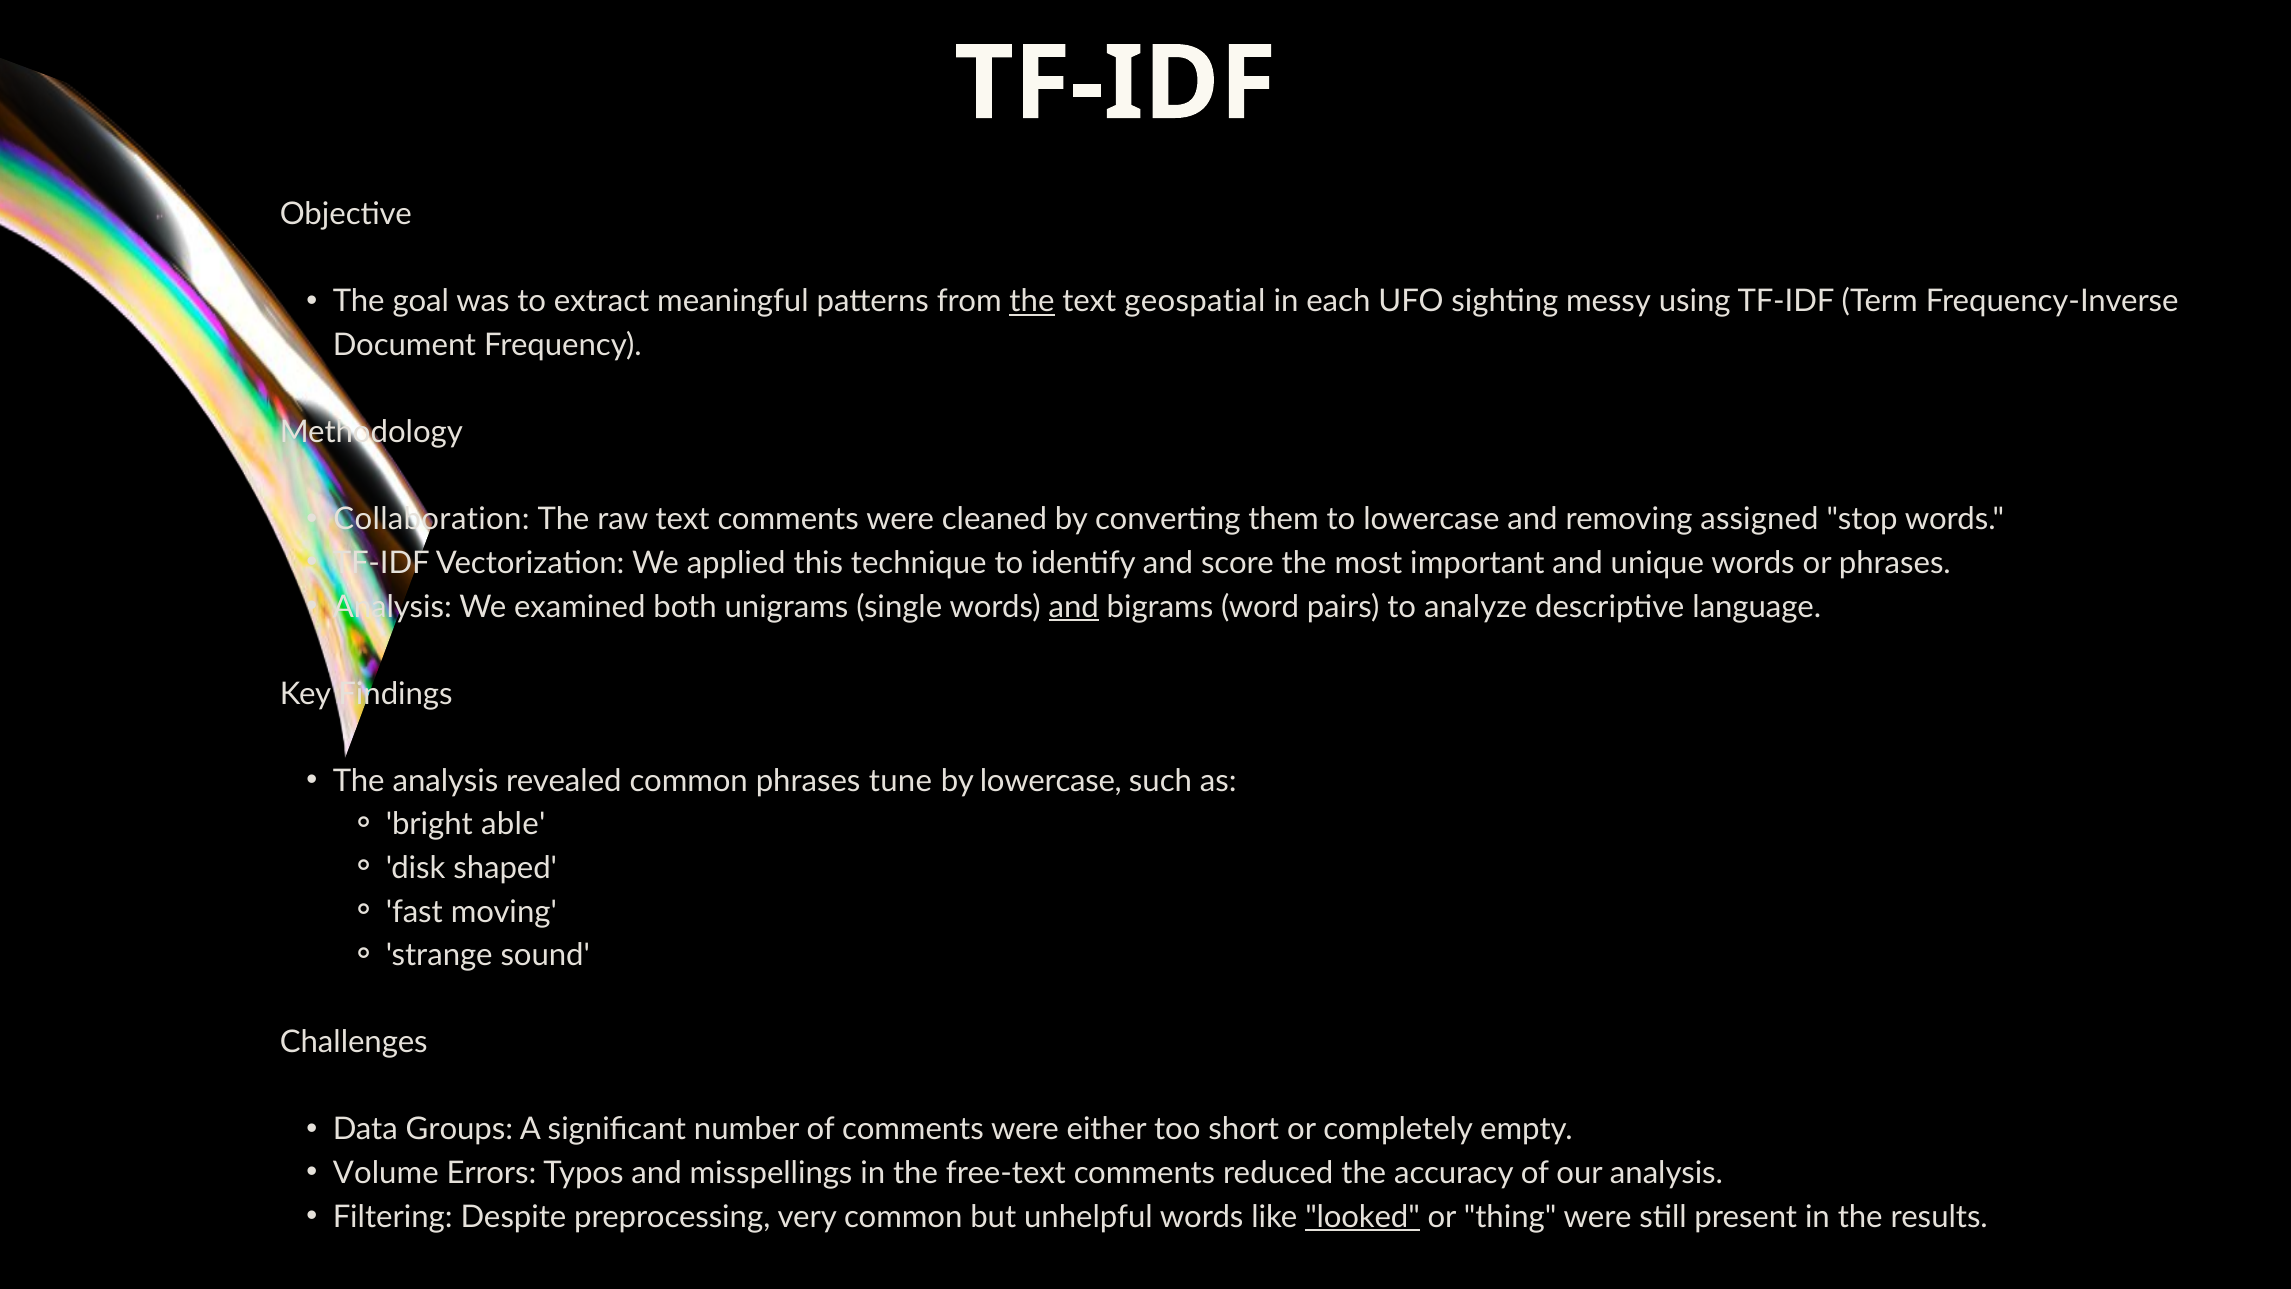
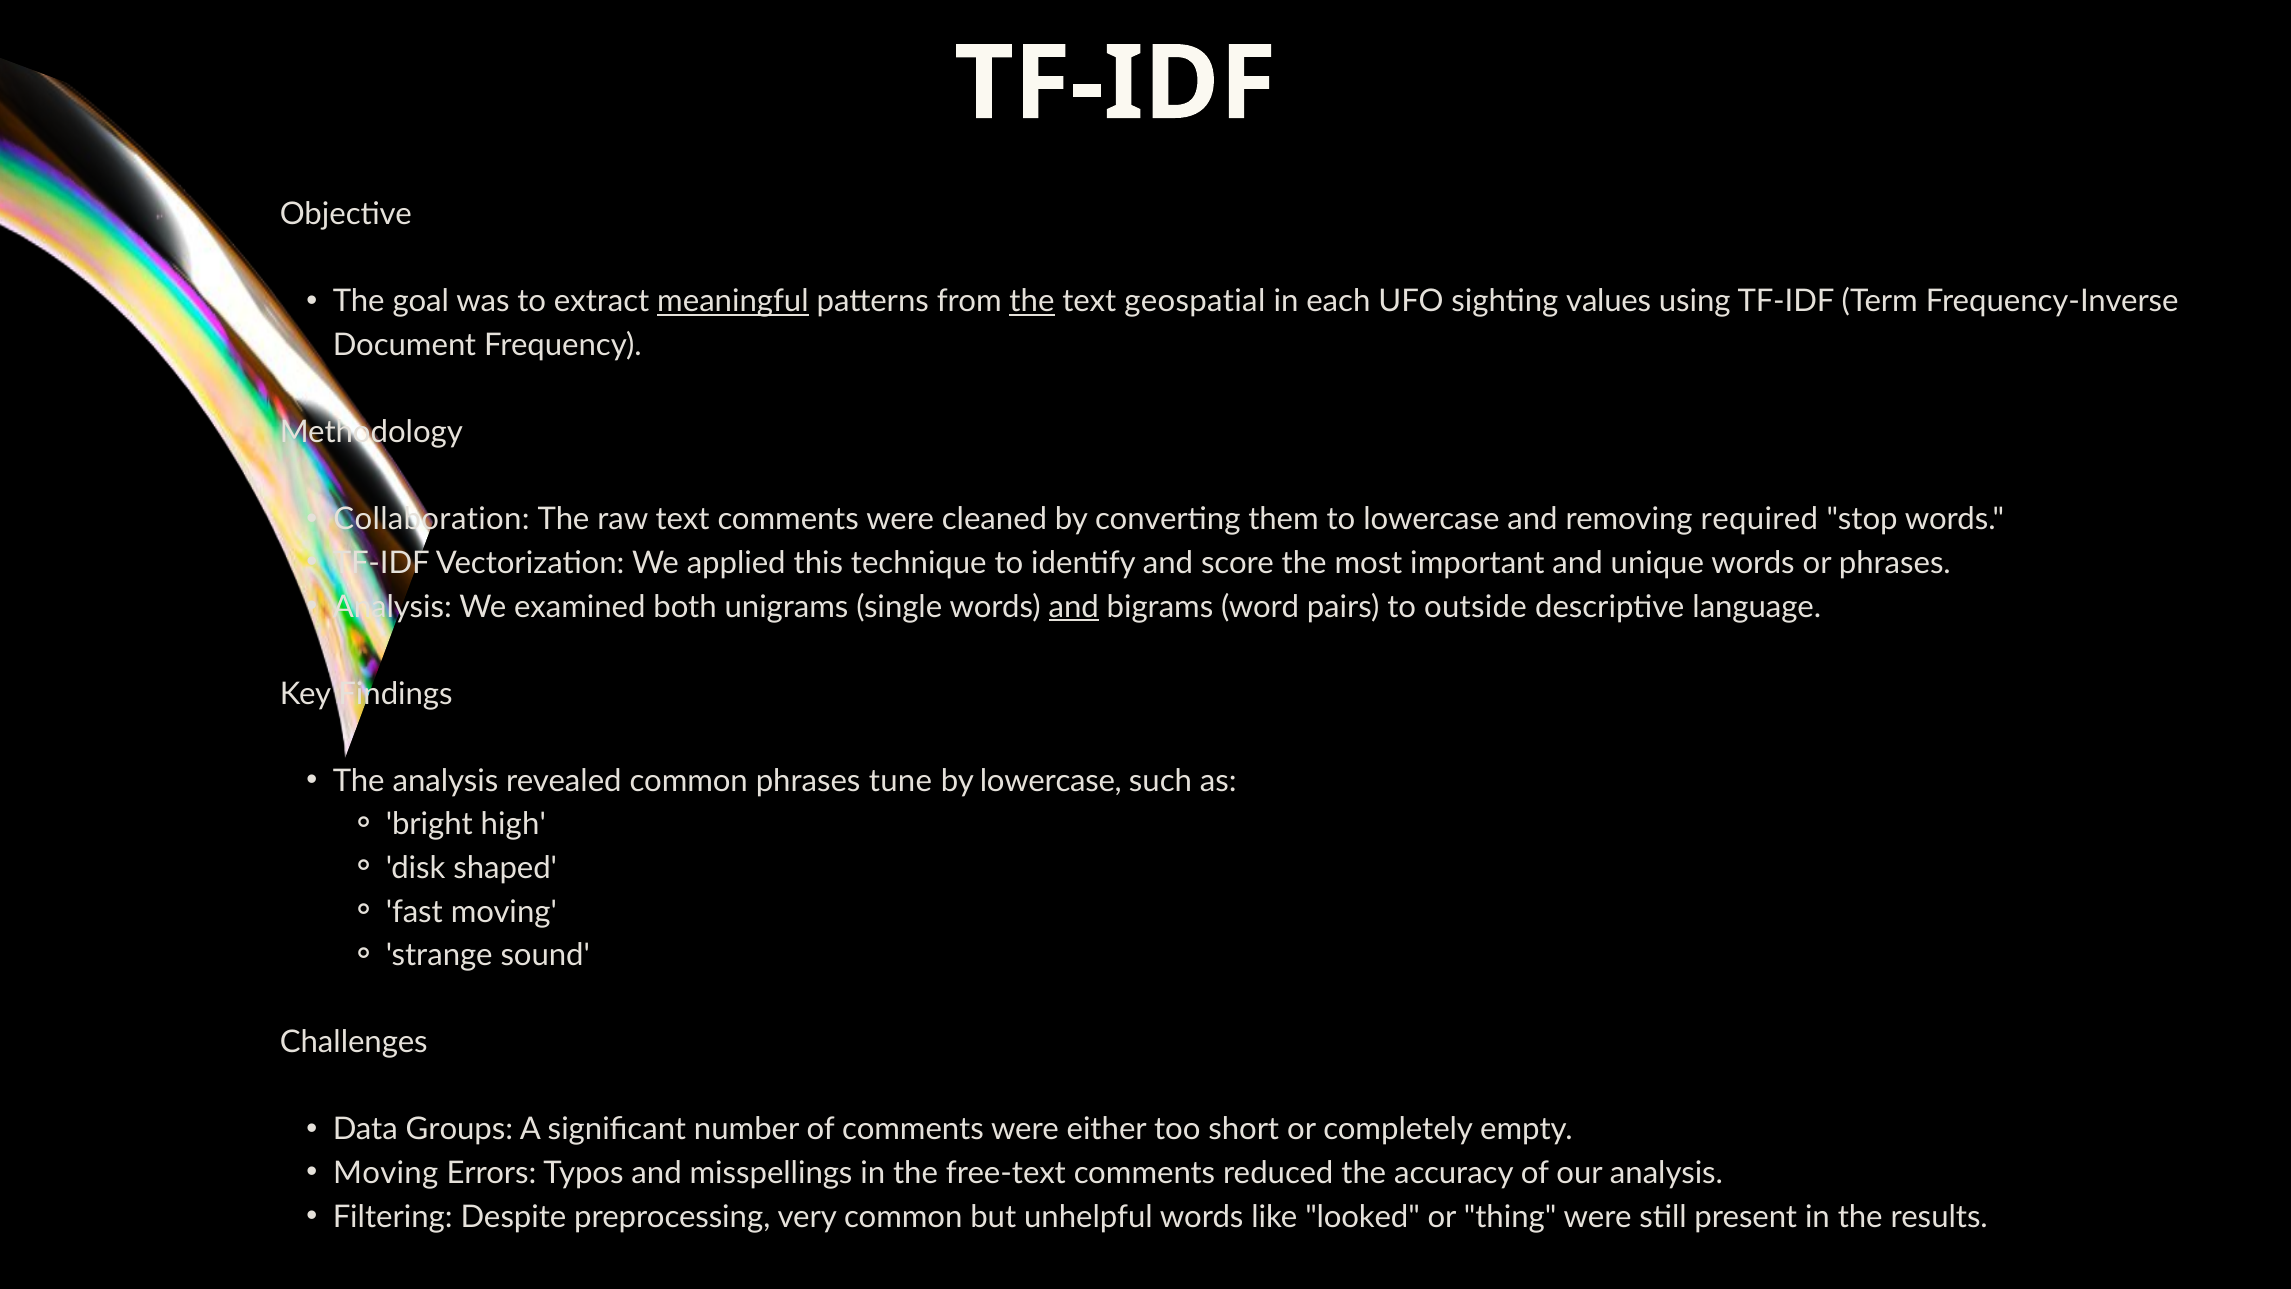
meaningful underline: none -> present (733, 302)
messy: messy -> values (1609, 302)
assigned: assigned -> required (1759, 519)
analyze: analyze -> outside (1475, 607)
able: able -> high (513, 824)
Volume: Volume -> Moving (386, 1173)
looked underline: present -> none (1363, 1216)
